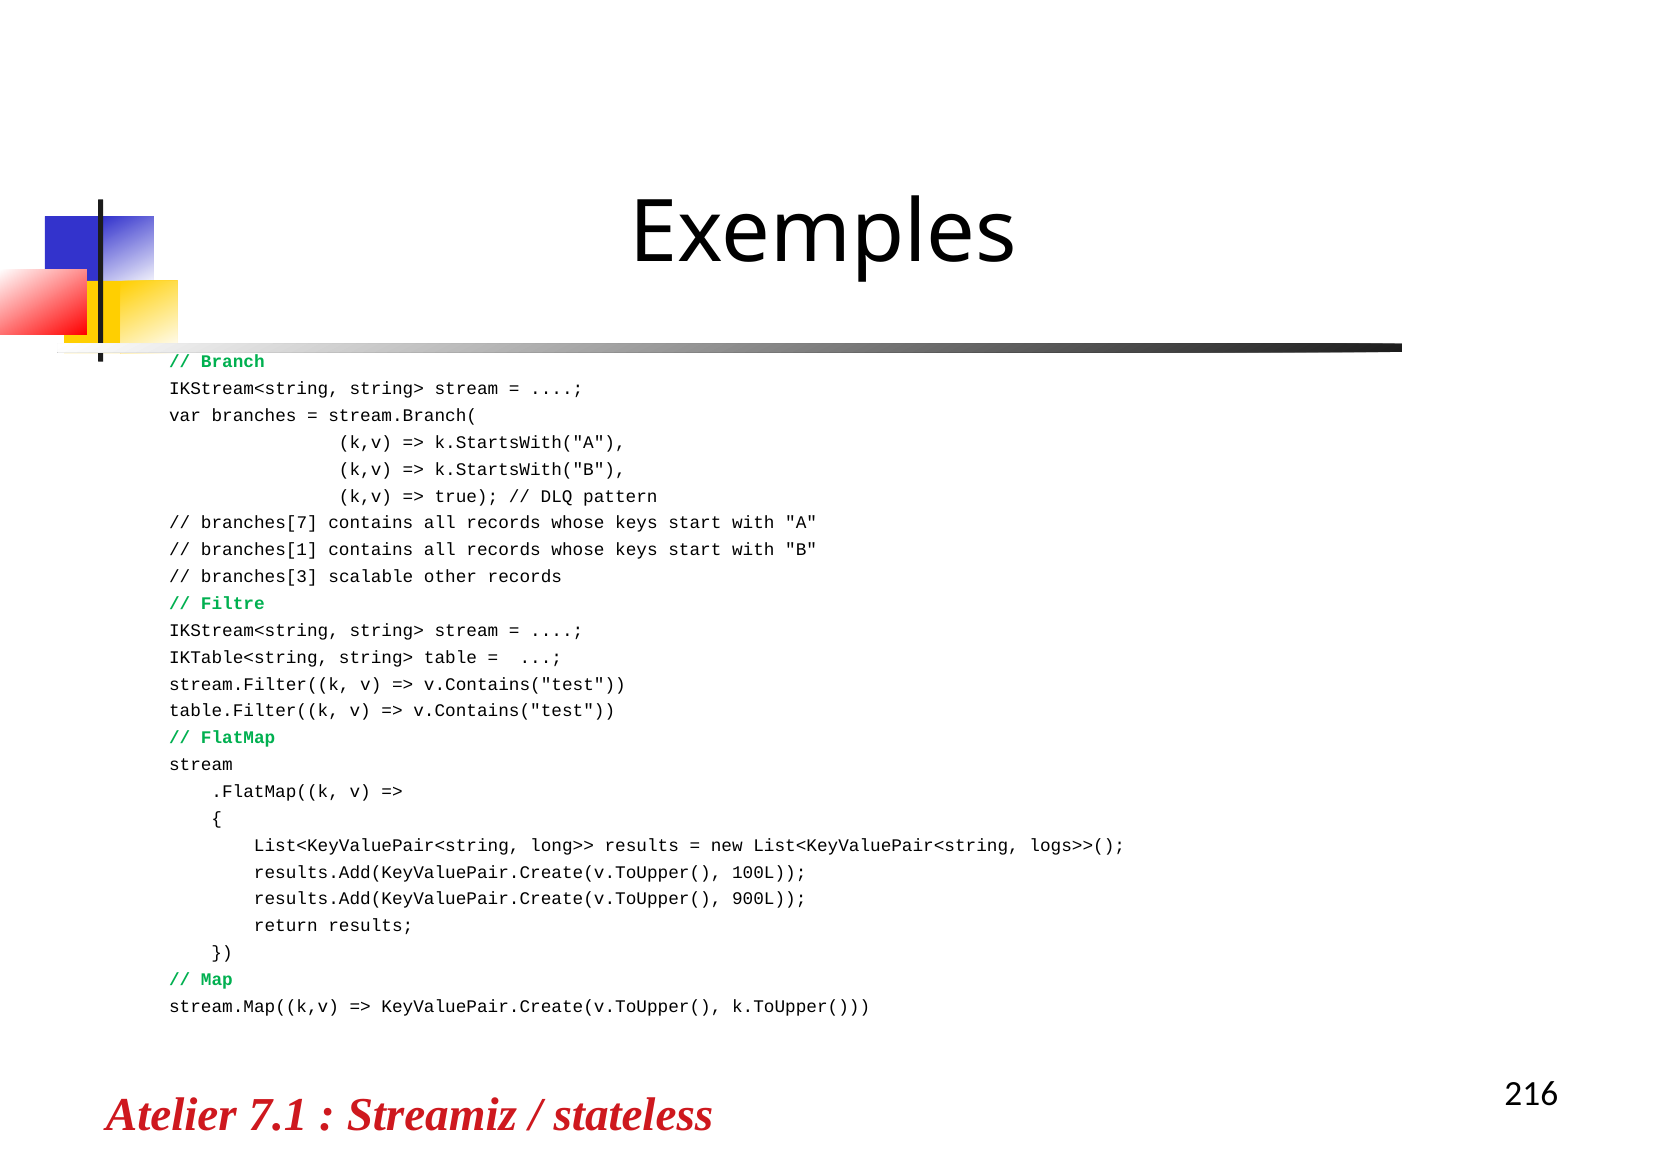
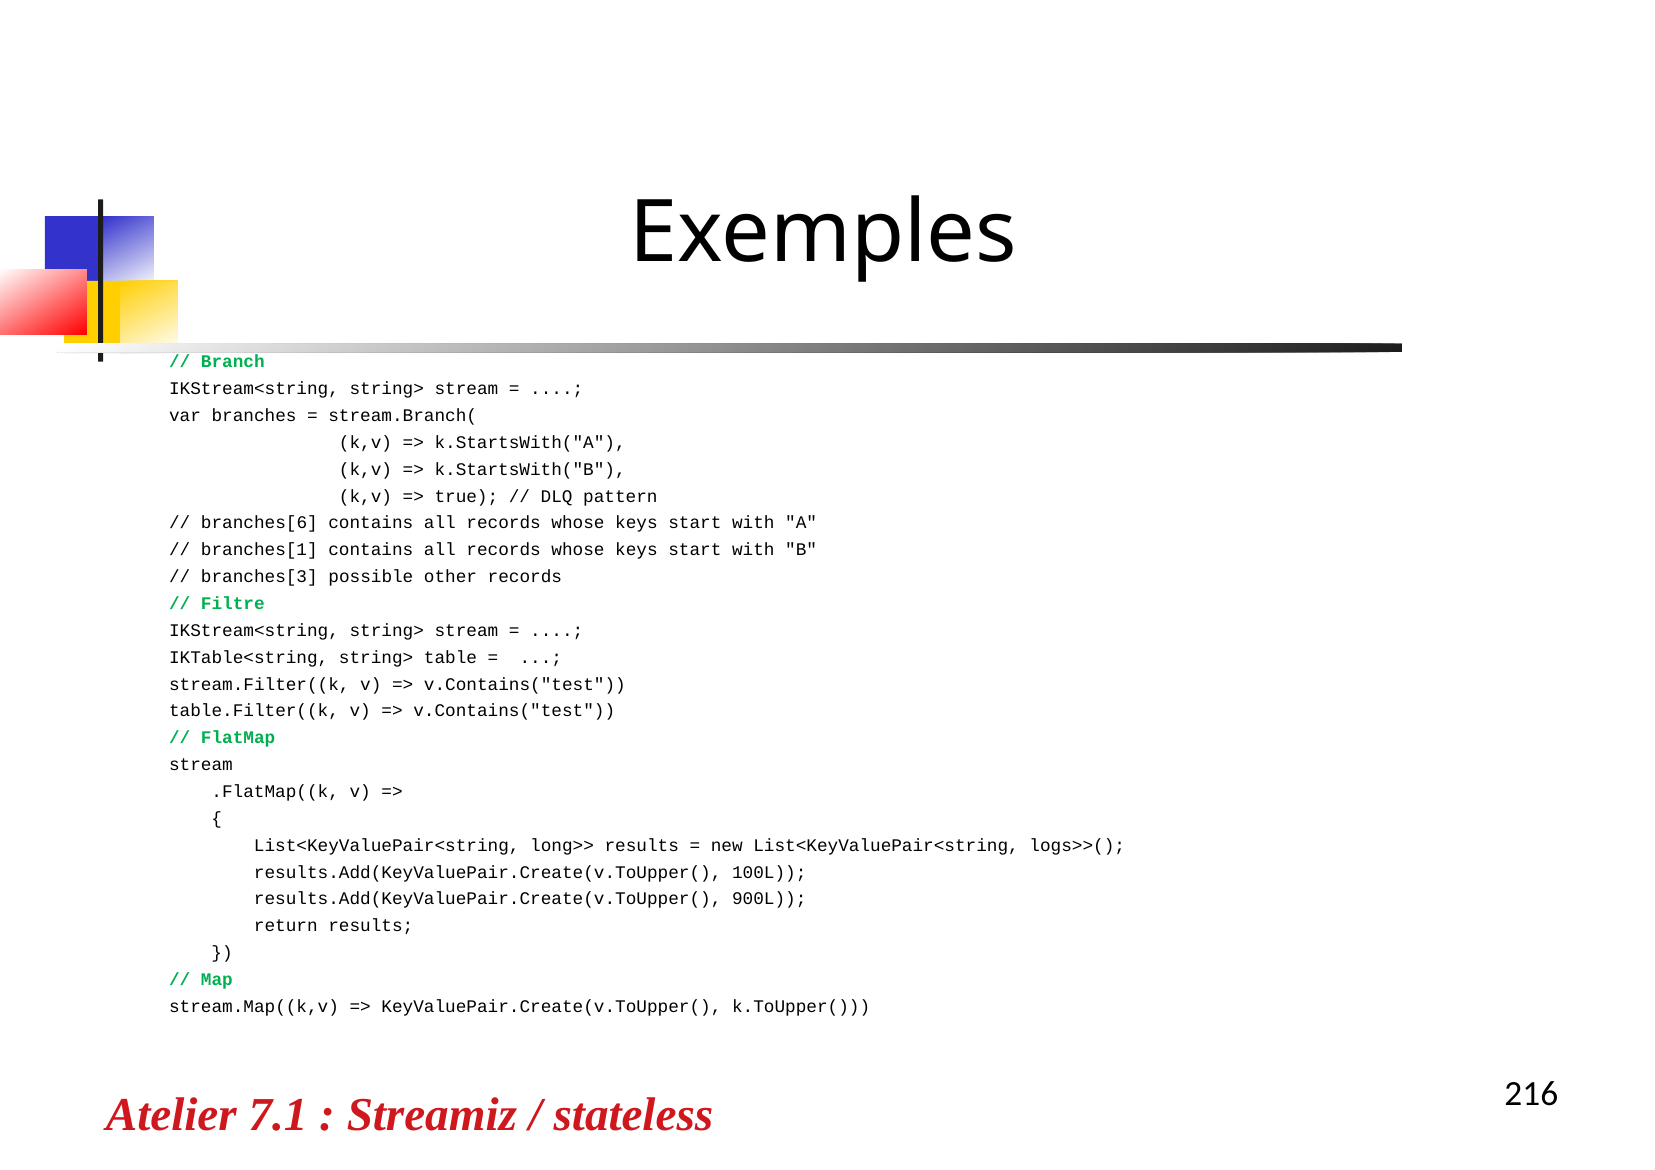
branches[7: branches[7 -> branches[6 (259, 523)
scalable: scalable -> possible (371, 577)
